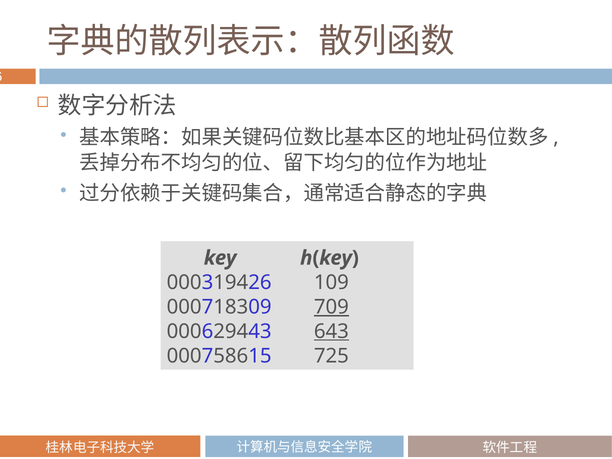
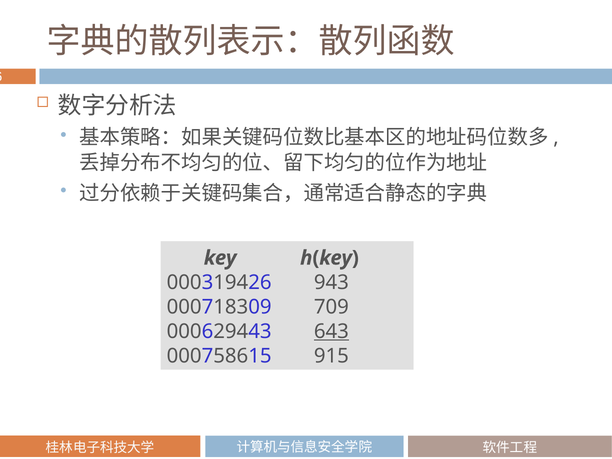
109: 109 -> 943 (331, 282)
709 underline: present -> none (331, 307)
725: 725 -> 915 (331, 356)
